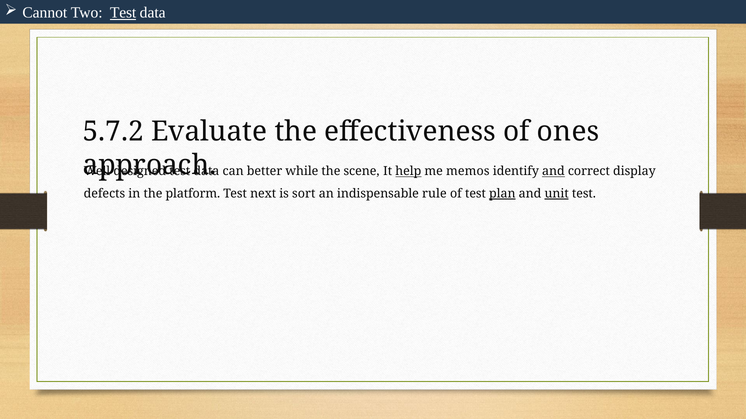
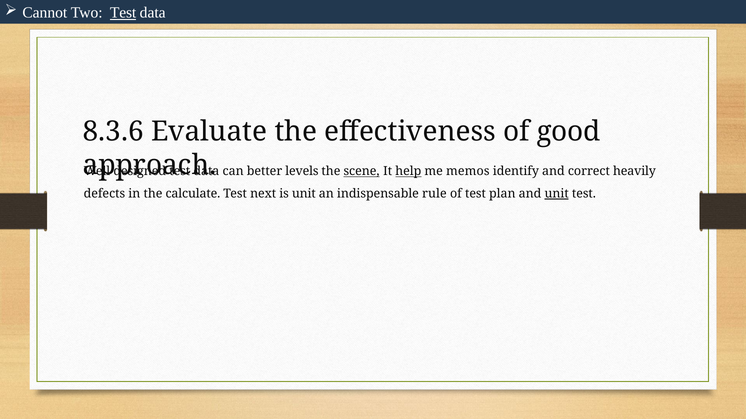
5.7.2: 5.7.2 -> 8.3.6 (113, 132)
ones: ones -> good (568, 132)
while: while -> levels (302, 172)
scene underline: none -> present (362, 172)
and underline: present -> none (553, 172)
display: display -> heavily (634, 172)
platform: platform -> calculate (193, 194)
is sort: sort -> unit (304, 194)
plan underline: present -> none (502, 194)
